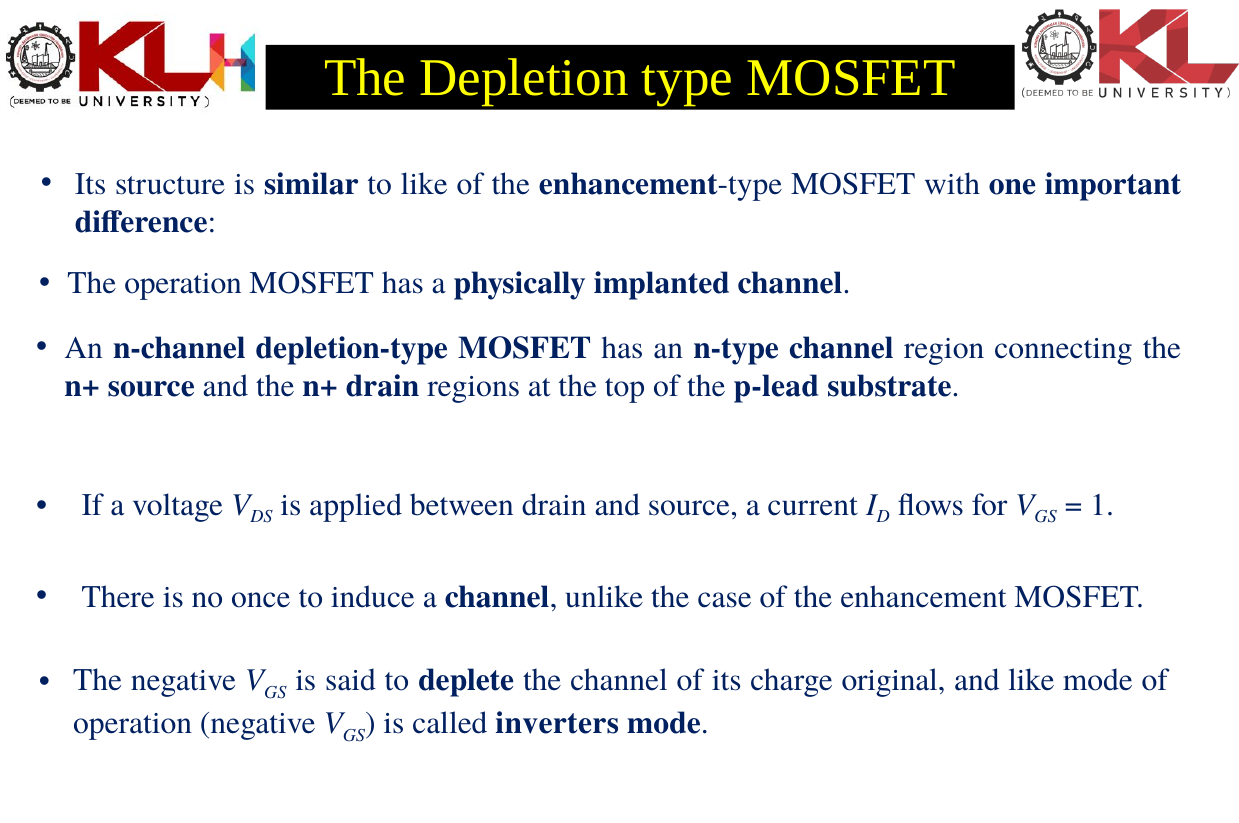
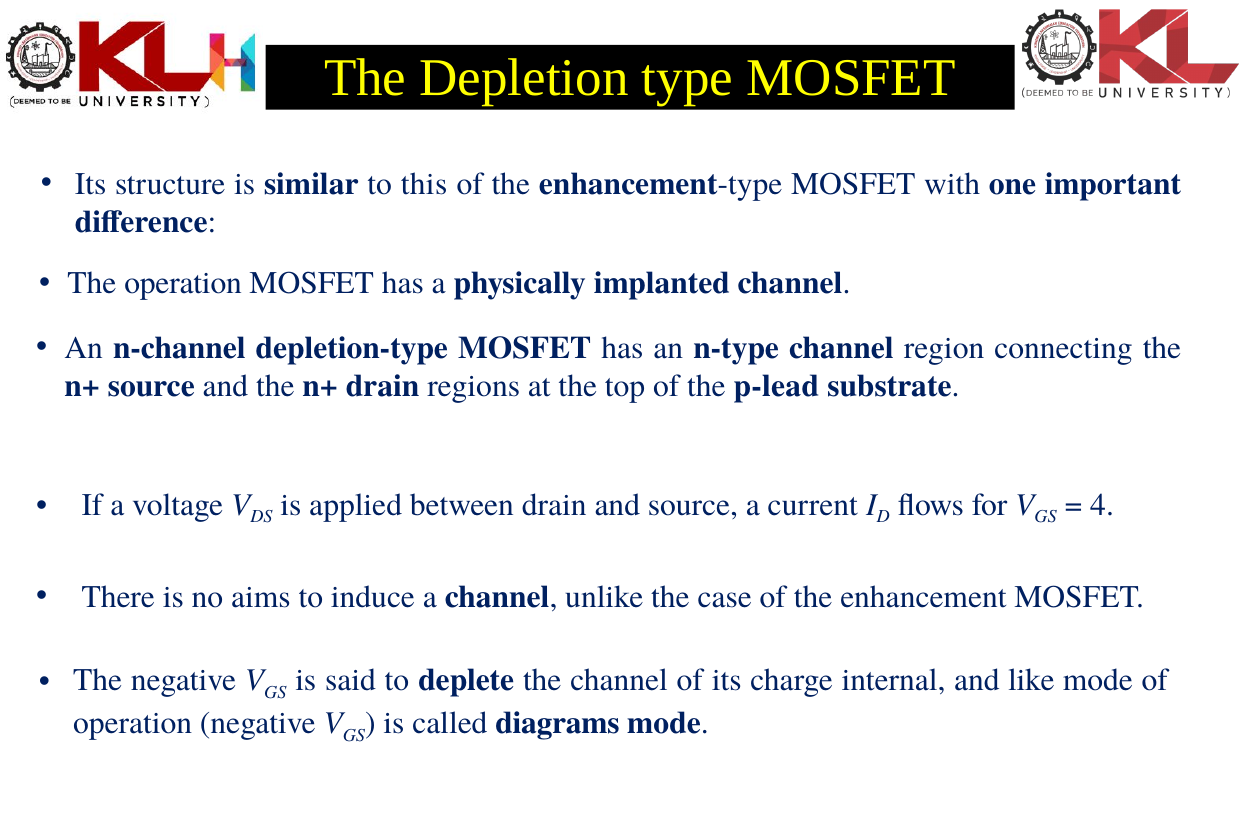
to like: like -> this (424, 184)
1: 1 -> 4 (1102, 505)
once: once -> aims (261, 598)
original: original -> internal (893, 681)
inverters: inverters -> diagrams (558, 724)
